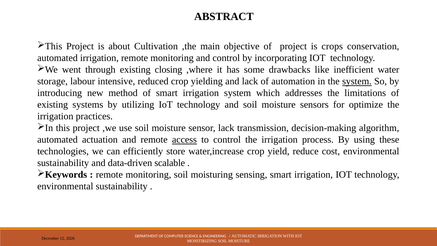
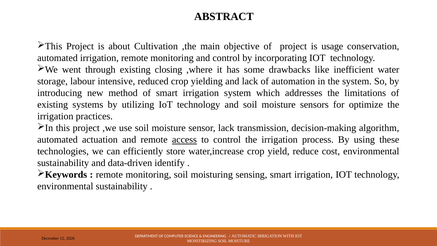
crops: crops -> usage (332, 46)
system underline: present -> none (357, 81)
scalable: scalable -> identify (170, 163)
